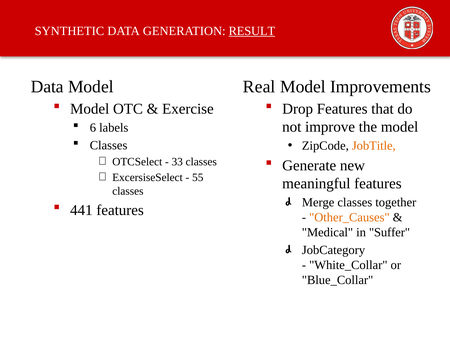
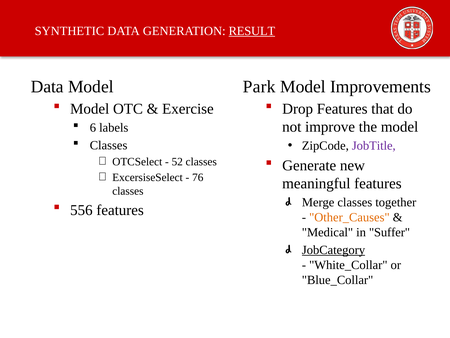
Real: Real -> Park (259, 86)
JobTitle colour: orange -> purple (374, 146)
33: 33 -> 52 (177, 161)
55: 55 -> 76 (198, 177)
441: 441 -> 556 (81, 210)
JobCategory underline: none -> present (334, 250)
